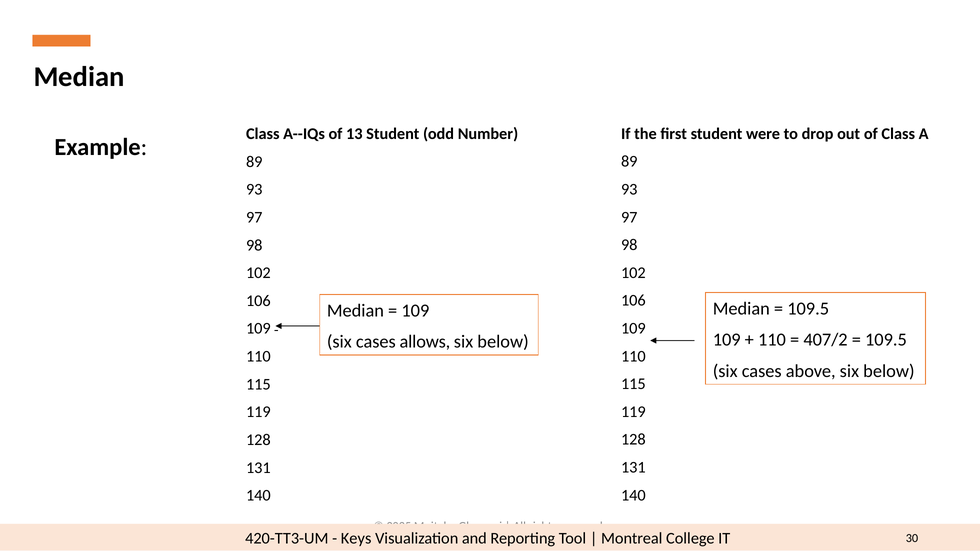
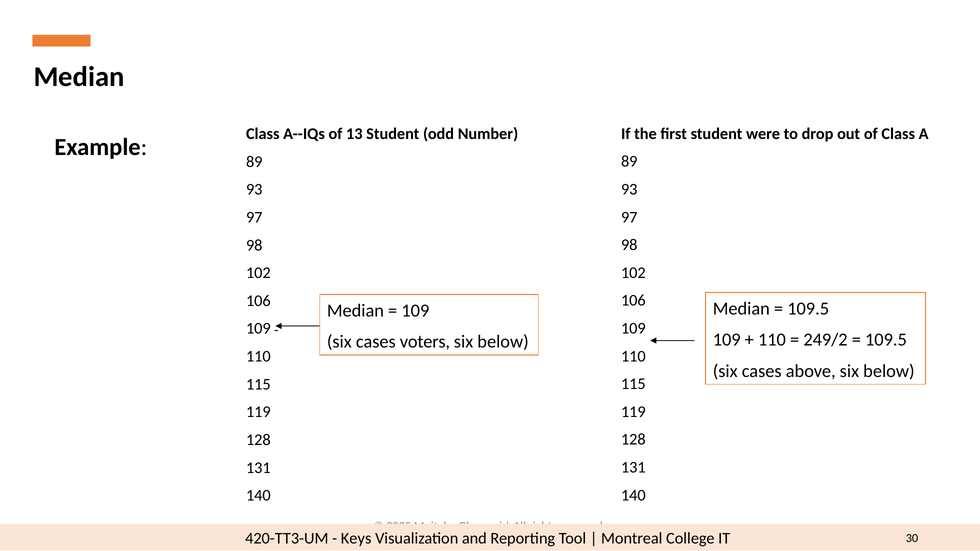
407/2: 407/2 -> 249/2 (826, 340)
allows: allows -> voters (425, 342)
